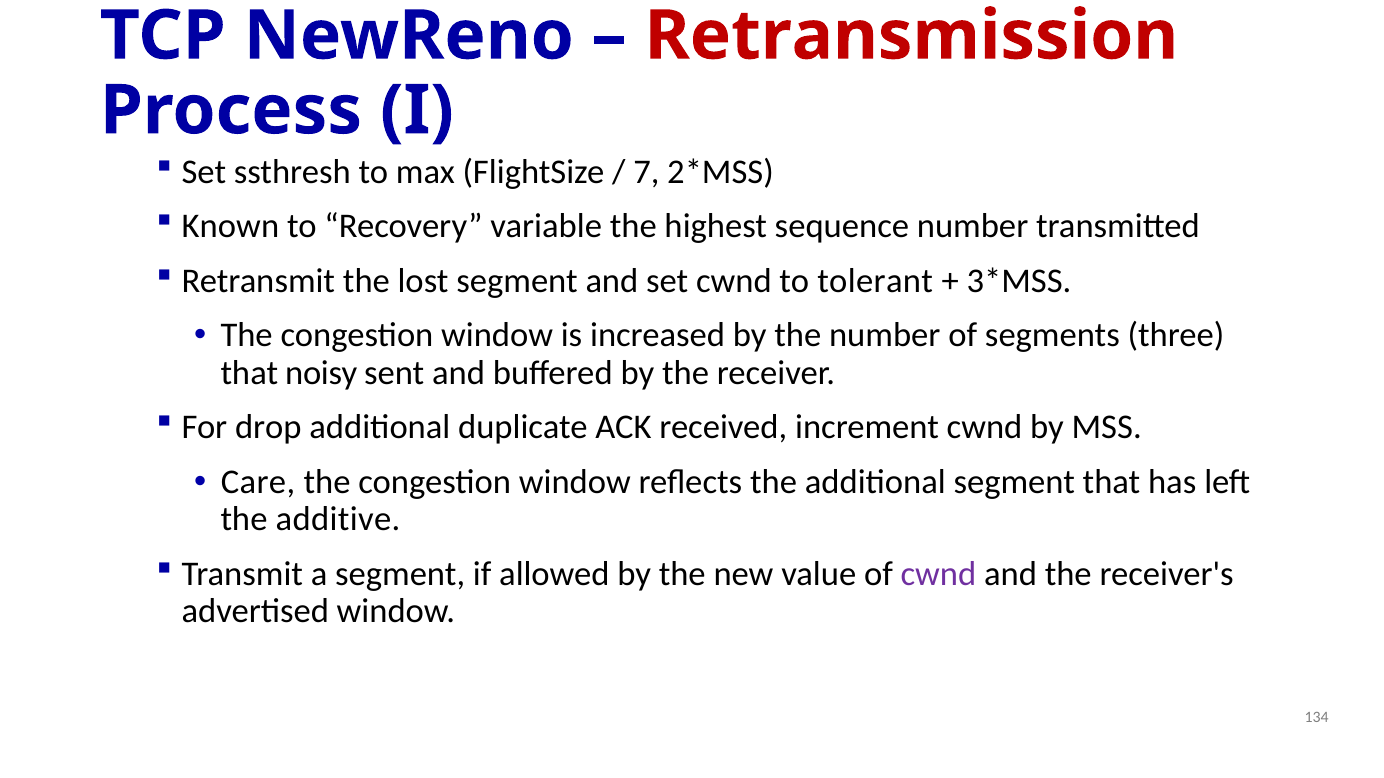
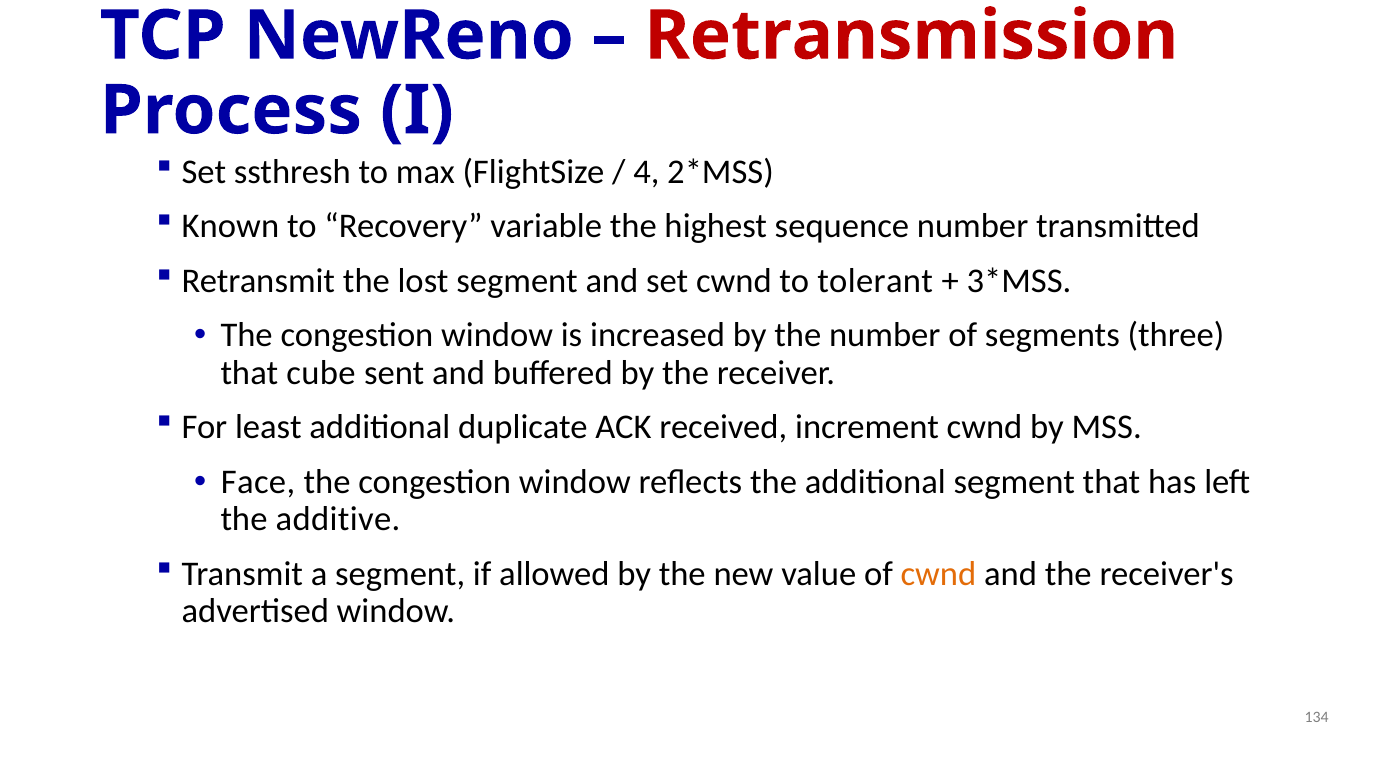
7: 7 -> 4 (646, 172)
noisy: noisy -> cube (321, 373)
drop: drop -> least (268, 428)
Care: Care -> Face (258, 482)
cwnd colour: purple -> orange (938, 574)
